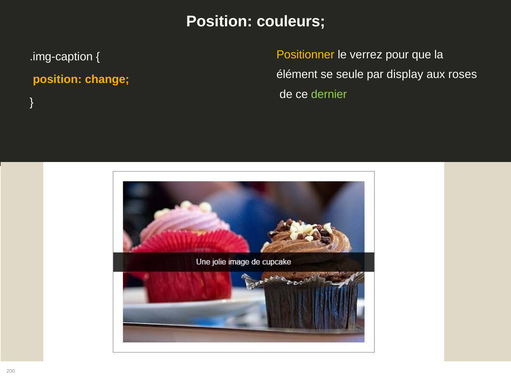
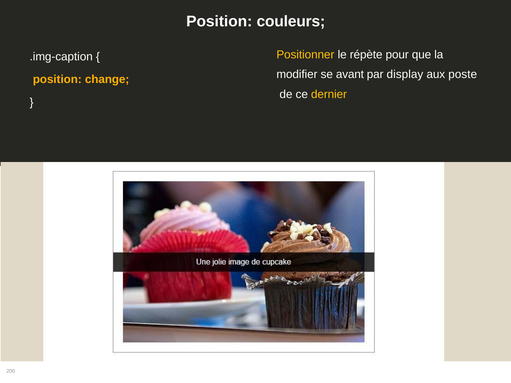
verrez: verrez -> répète (366, 55)
élément: élément -> modifier (297, 75)
seule: seule -> avant (350, 75)
roses: roses -> poste (463, 75)
dernier colour: light green -> yellow (329, 94)
